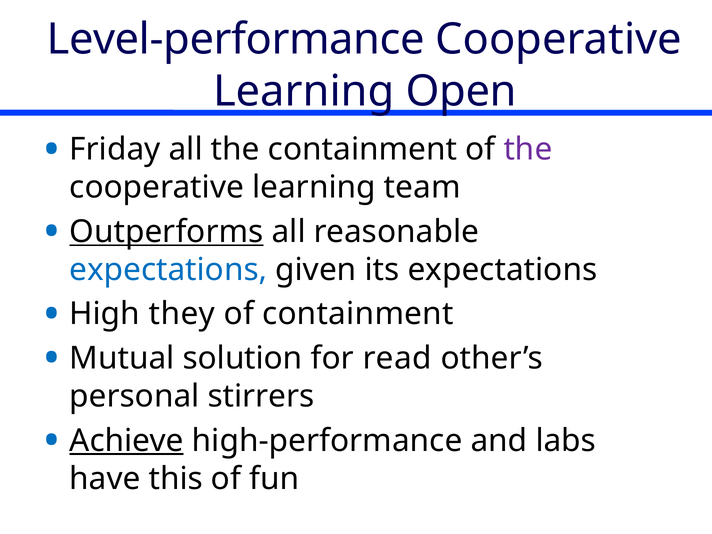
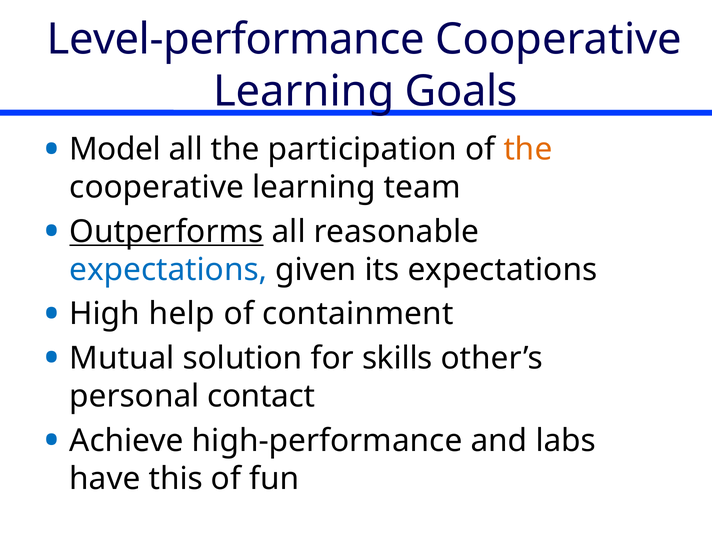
Open: Open -> Goals (461, 91)
Friday: Friday -> Model (115, 149)
the containment: containment -> participation (363, 149)
the colour: purple -> orange (528, 149)
they: they -> help (182, 314)
read: read -> skills (397, 358)
stirrers: stirrers -> contact (261, 396)
Achieve underline: present -> none (127, 441)
